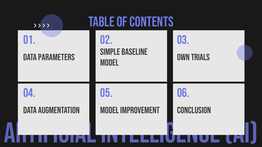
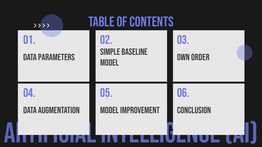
trials: trials -> order (200, 57)
